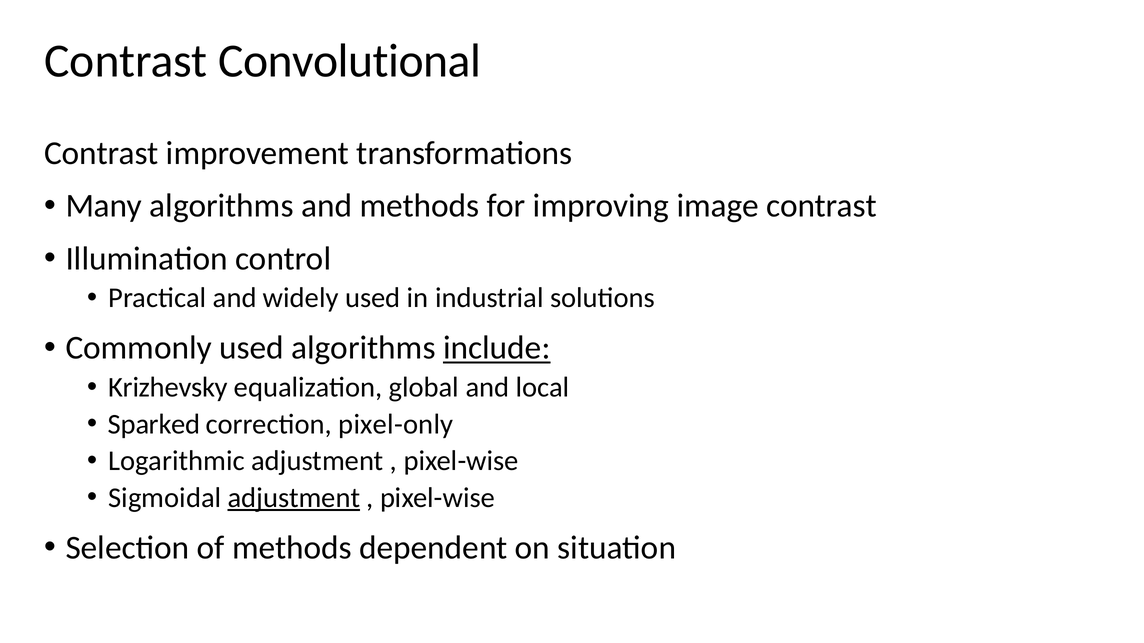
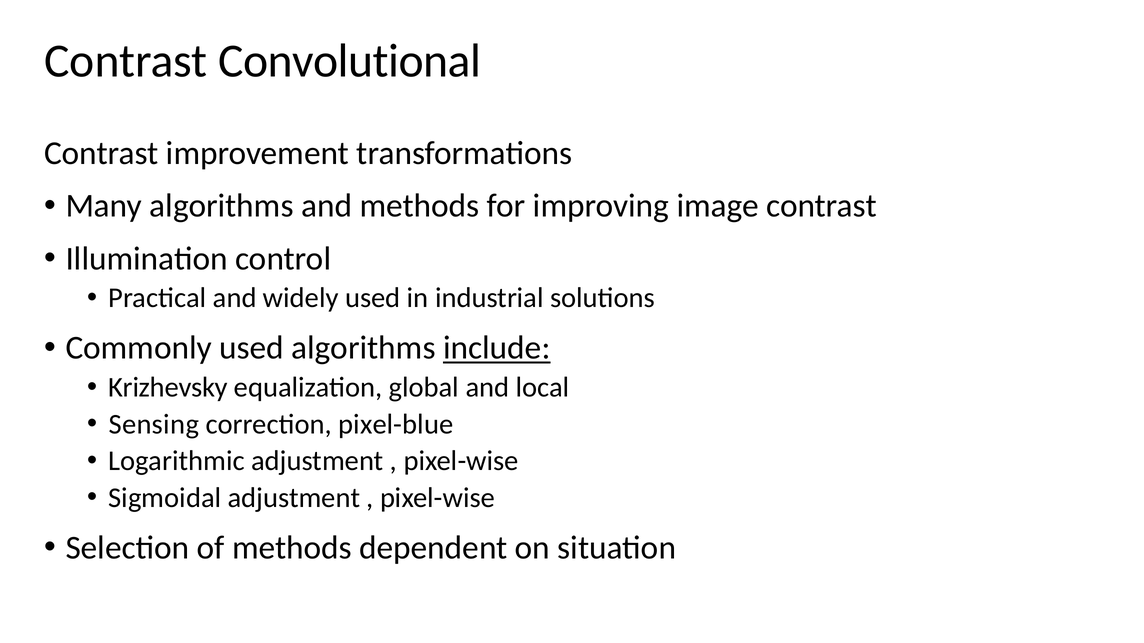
Sparked: Sparked -> Sensing (154, 424)
pixel-only: pixel-only -> pixel-blue (396, 424)
adjustment underline: present -> none (294, 498)
